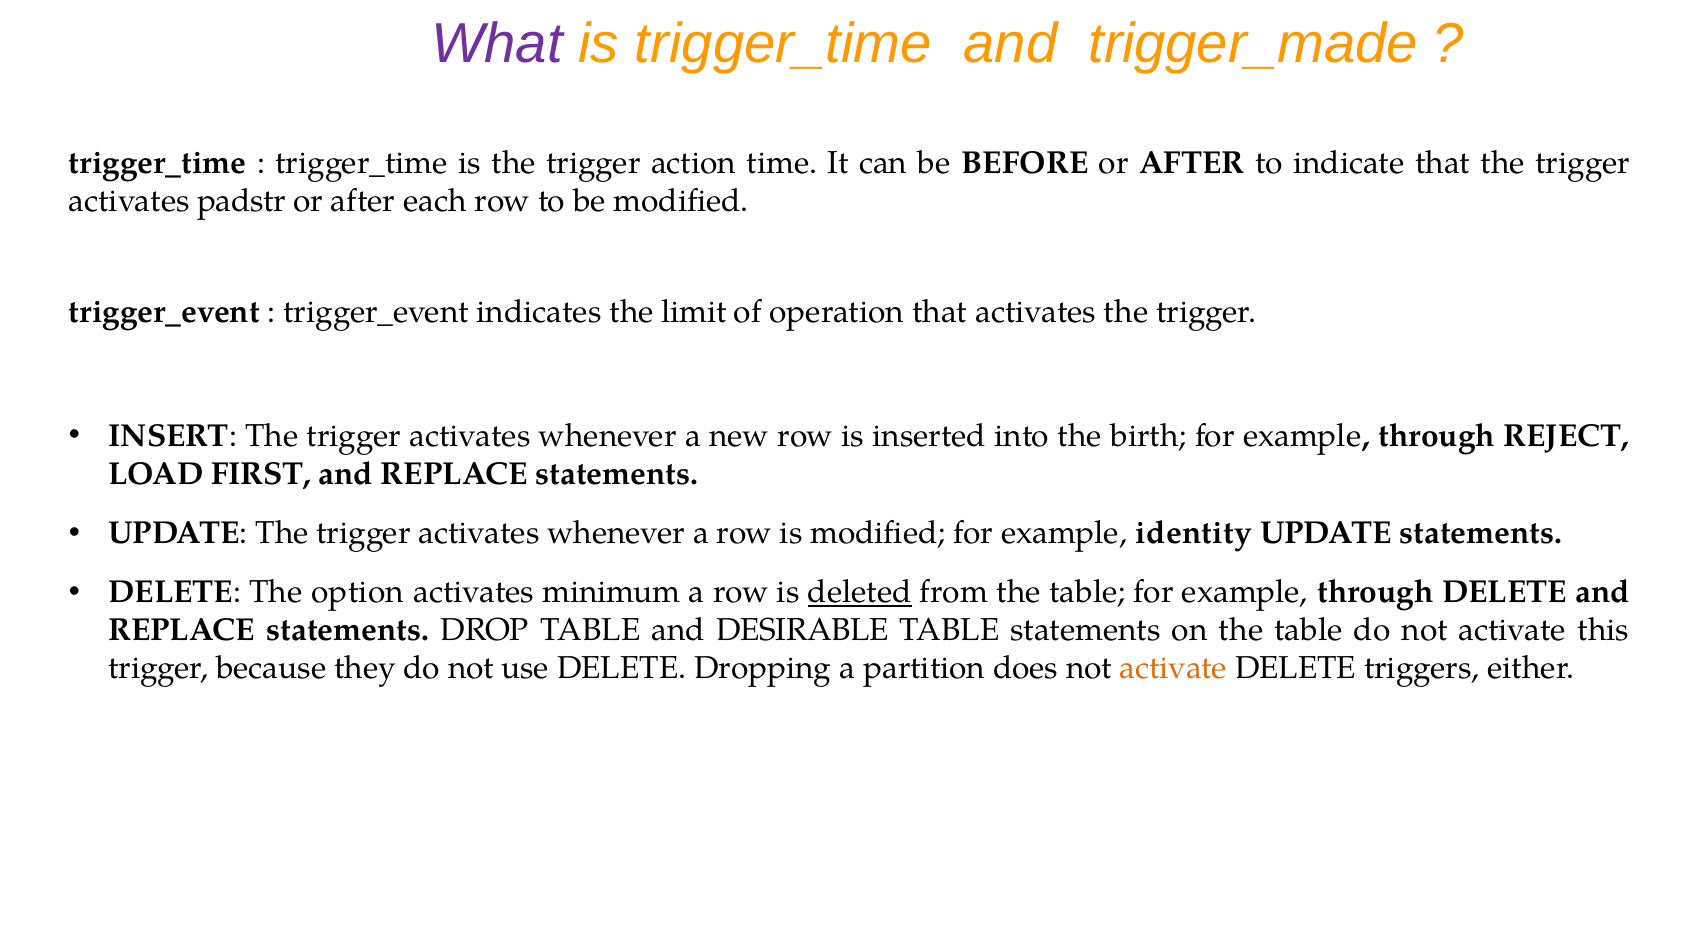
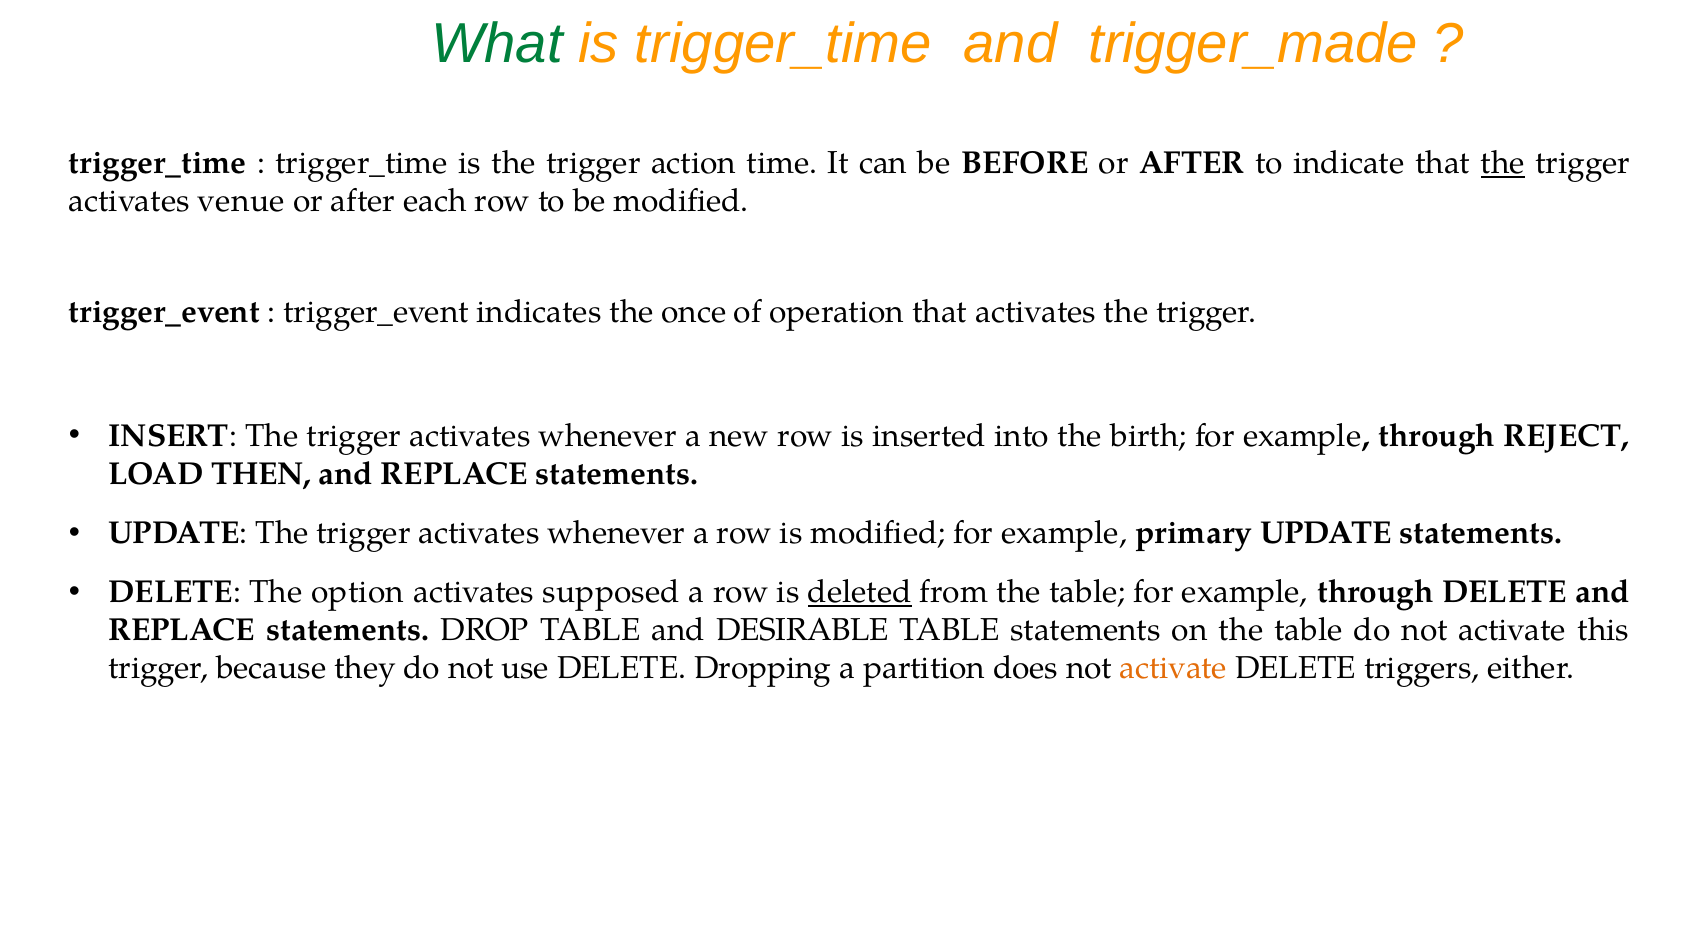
What colour: purple -> green (497, 44)
the underline: none -> present (1503, 164)
padstr: padstr -> venue (241, 202)
limit: limit -> once (694, 312)
FIRST: FIRST -> THEN (261, 474)
identity: identity -> primary (1194, 533)
minimum: minimum -> supposed (612, 592)
